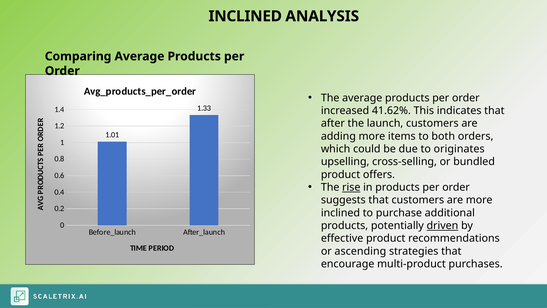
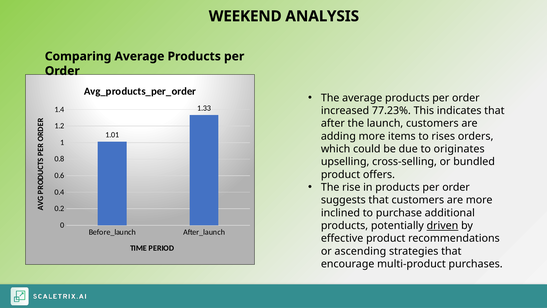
INCLINED: INCLINED -> WEEKEND (245, 16)
41.62%: 41.62% -> 77.23% (391, 110)
both: both -> rises (443, 136)
rise underline: present -> none (351, 187)
